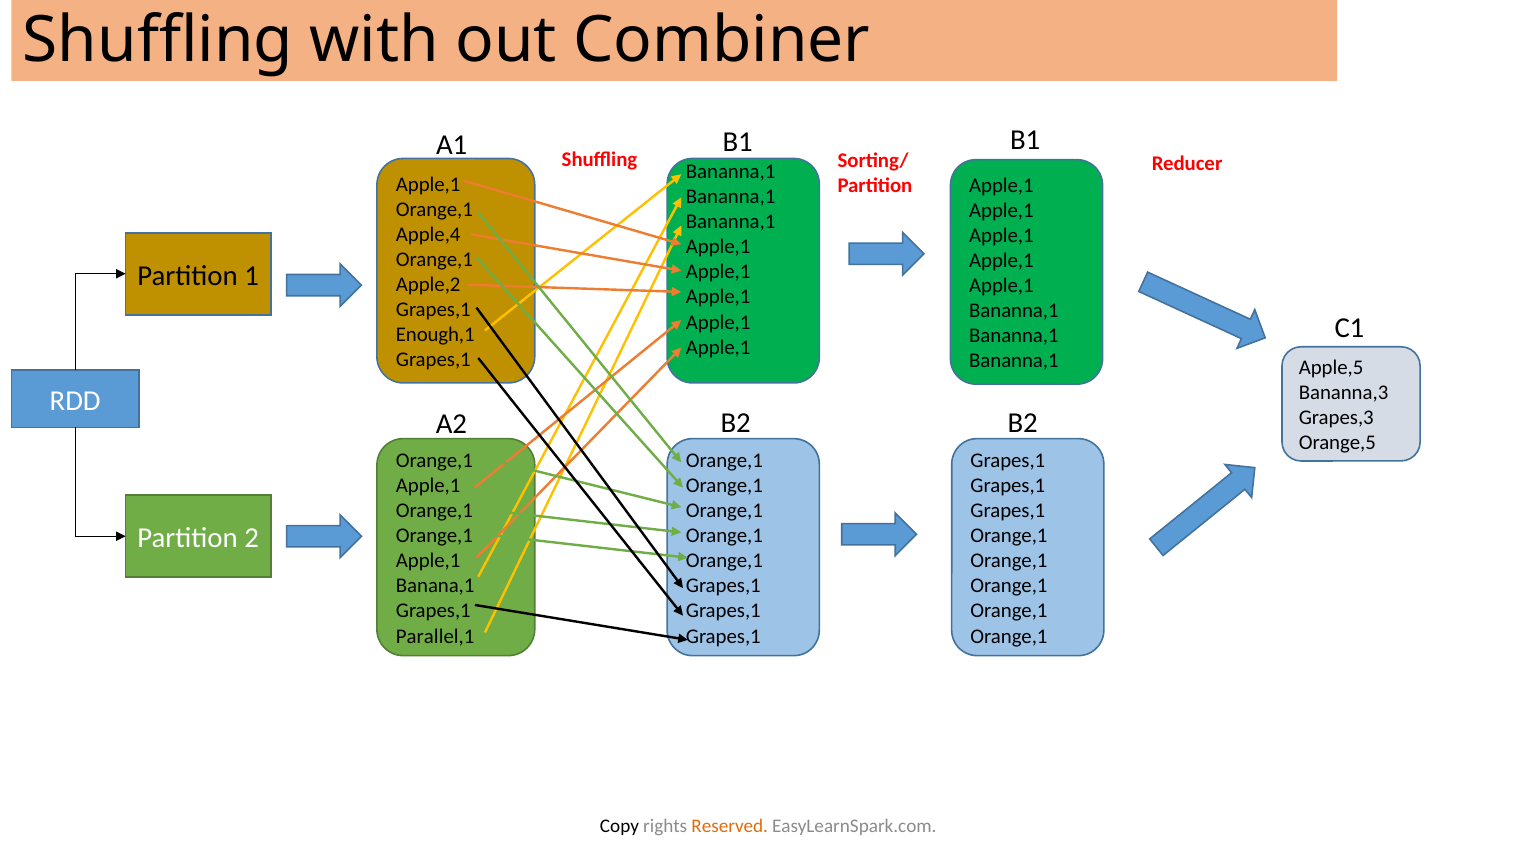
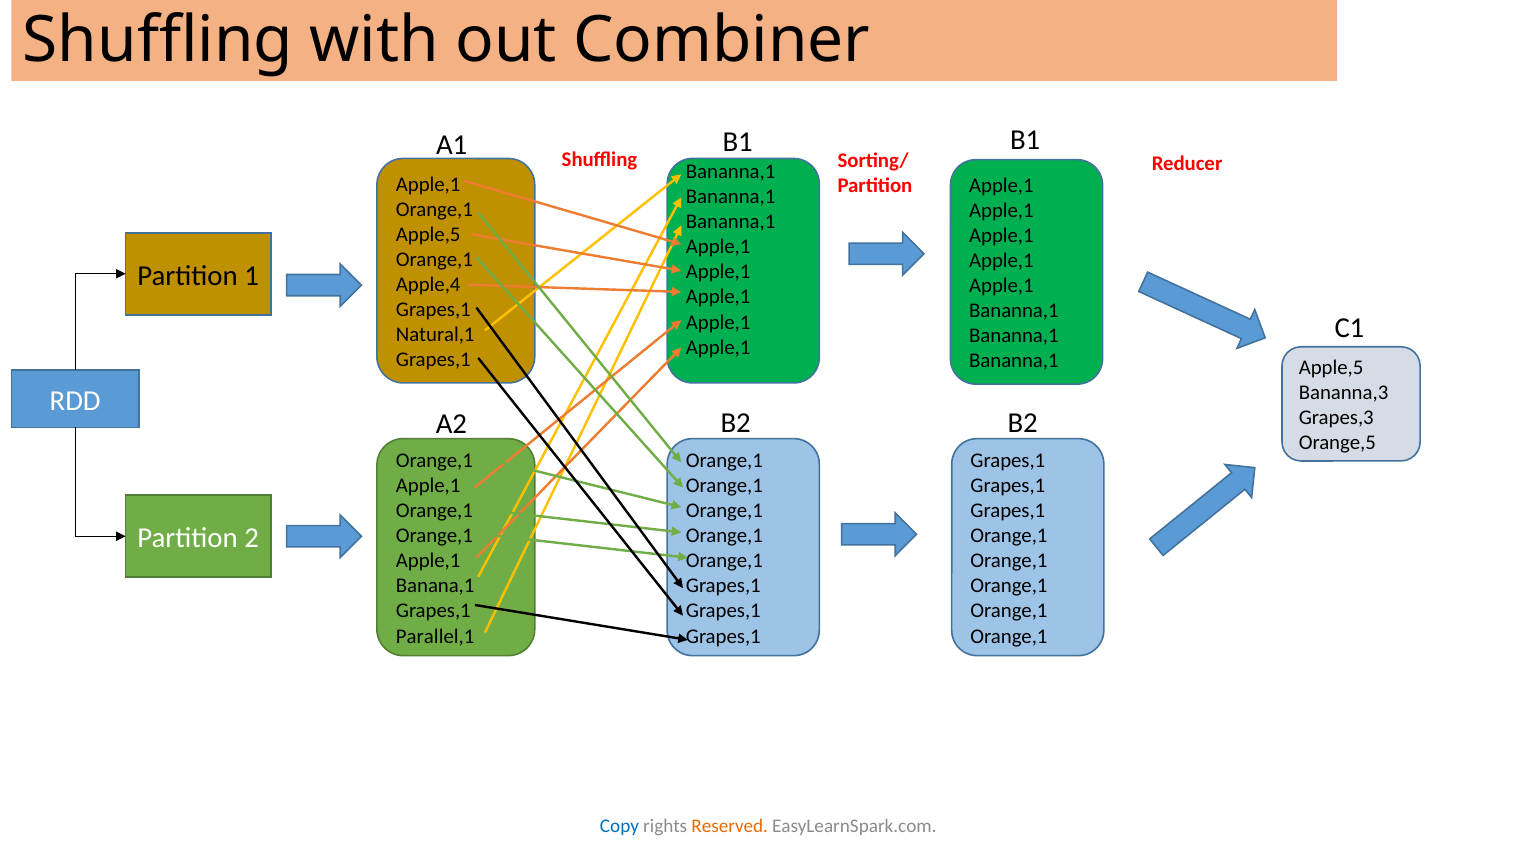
Apple,4: Apple,4 -> Apple,5 (428, 234)
Apple,2: Apple,2 -> Apple,4 (428, 284)
Enough,1: Enough,1 -> Natural,1 (435, 334)
Copy colour: black -> blue (619, 825)
